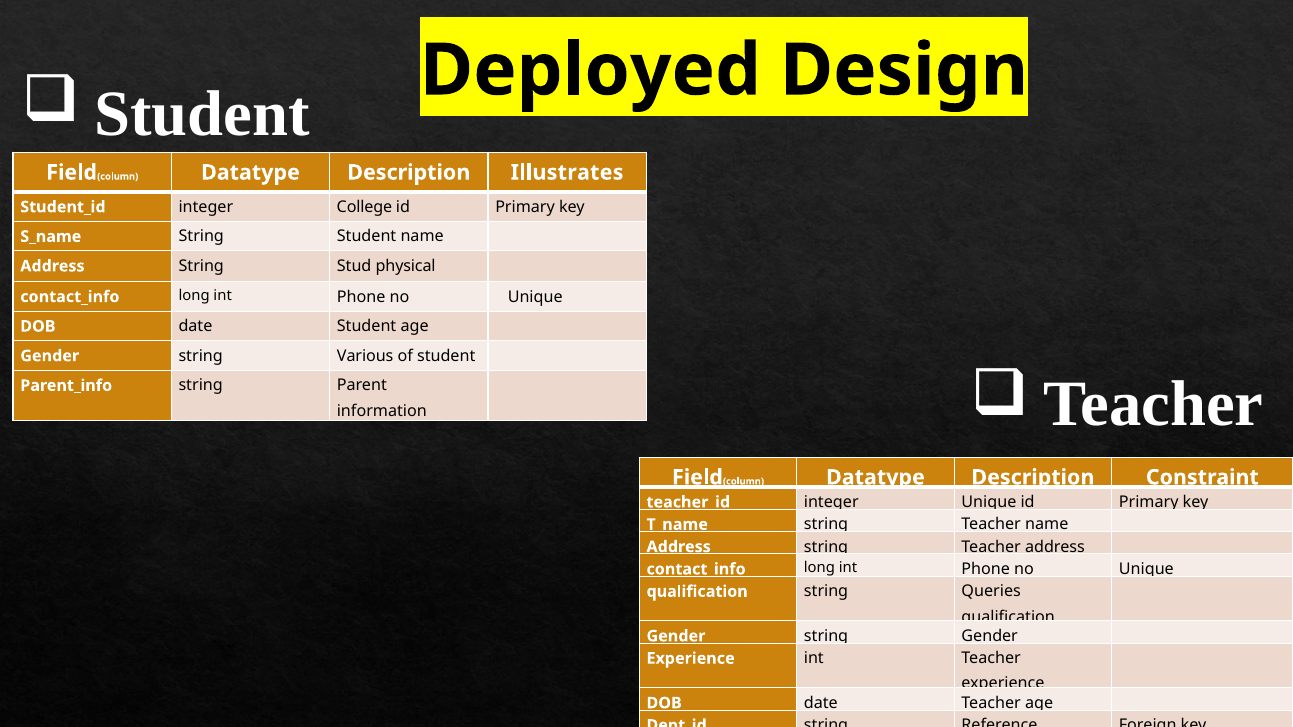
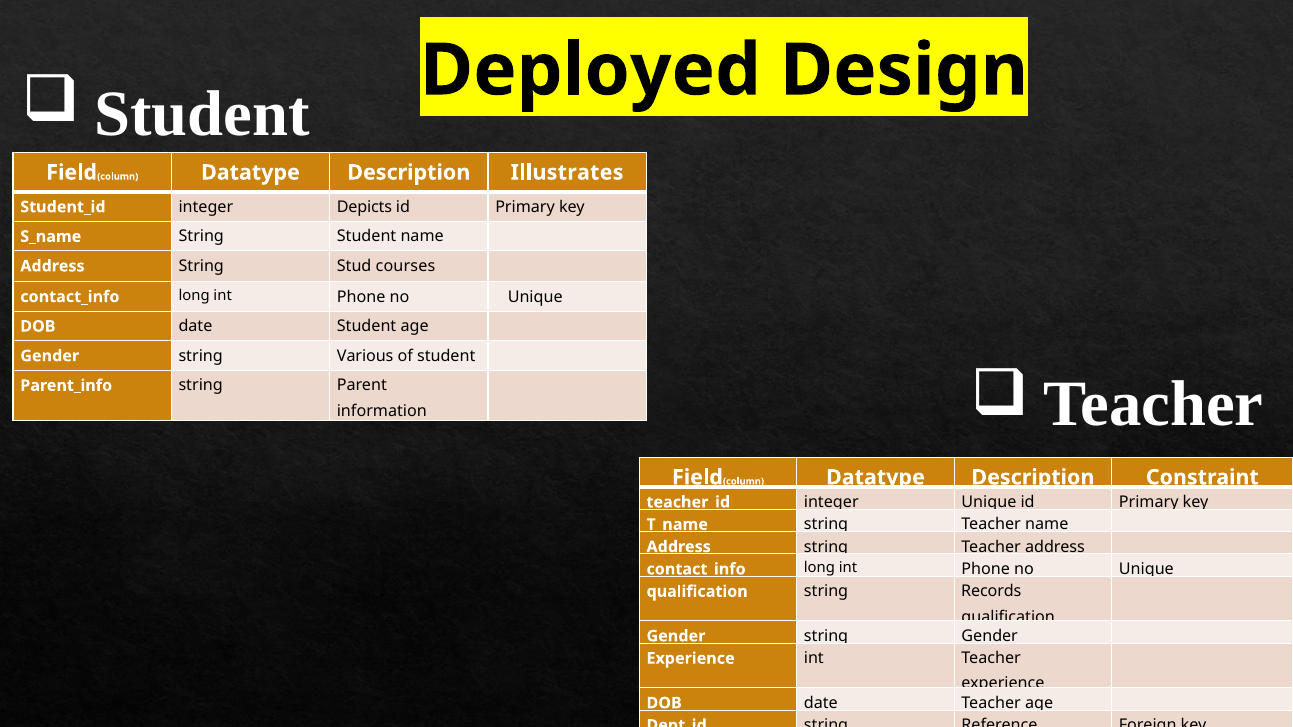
College: College -> Depicts (364, 207)
physical: physical -> courses (405, 266)
Queries: Queries -> Records (991, 592)
